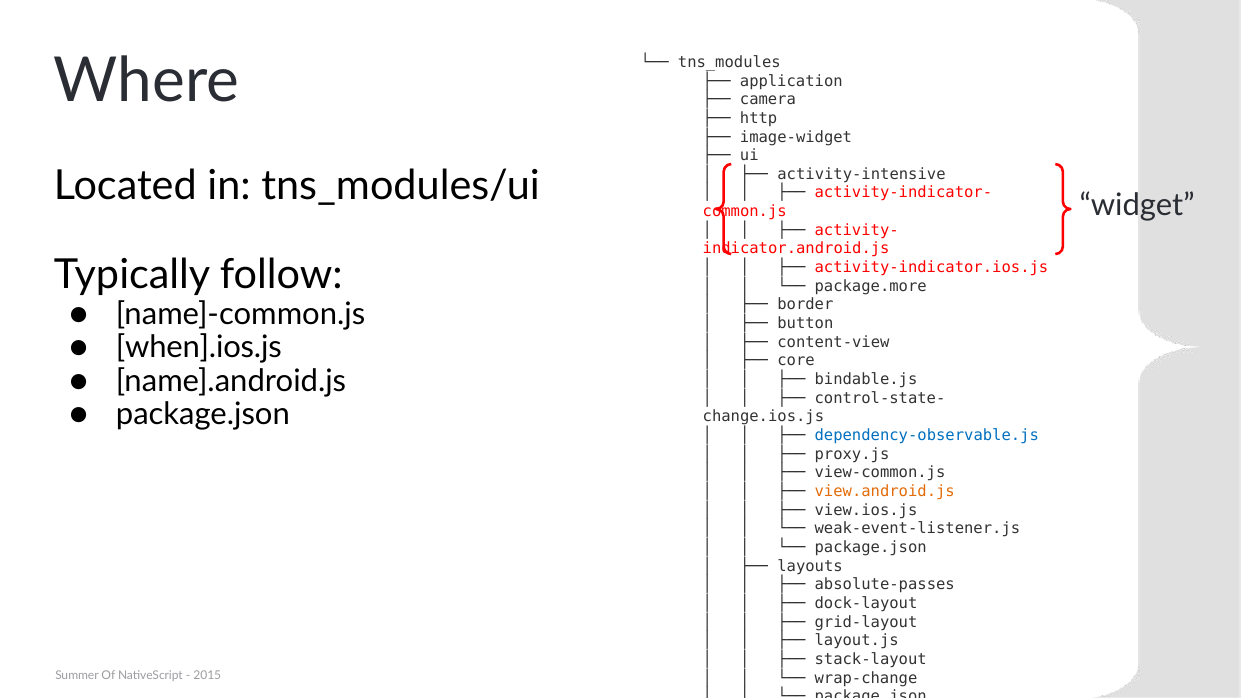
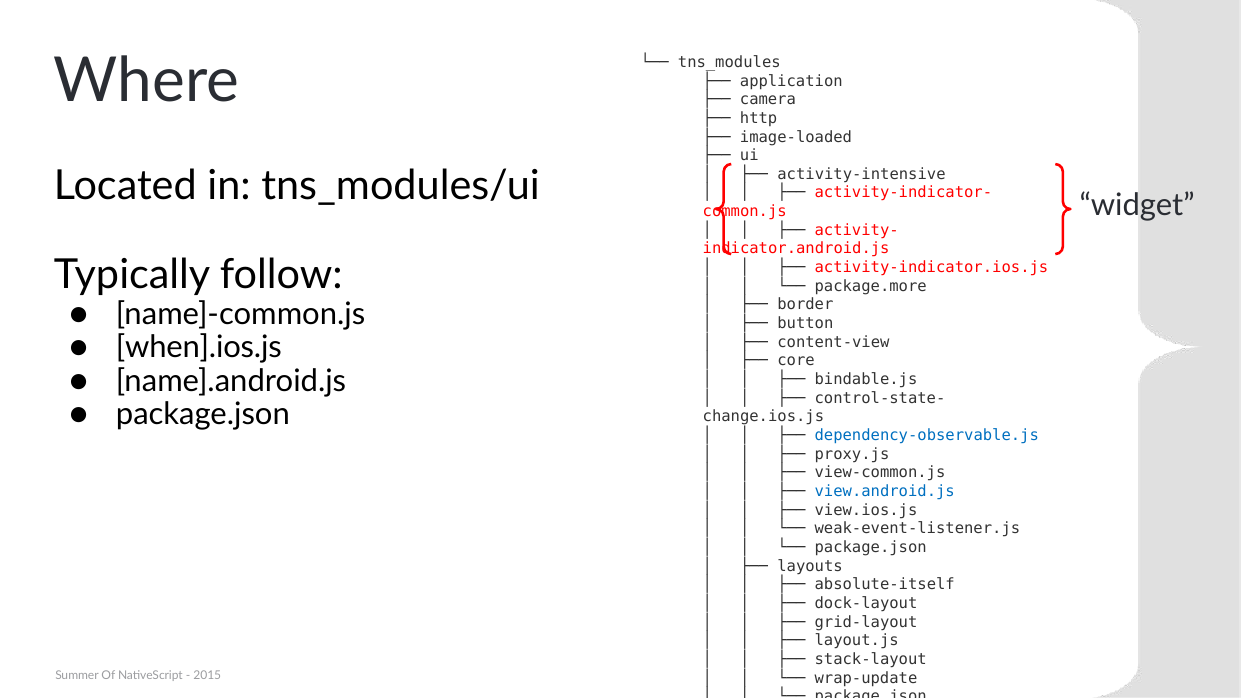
image-widget: image-widget -> image-loaded (796, 137)
view.android.js colour: orange -> blue (885, 492)
absolute-passes: absolute-passes -> absolute-itself (885, 585)
wrap-change: wrap-change -> wrap-update (866, 678)
